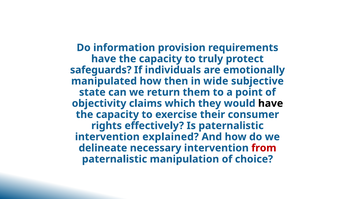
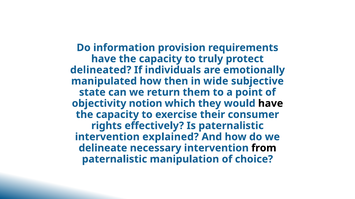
safeguards: safeguards -> delineated (101, 70)
claims: claims -> notion (146, 104)
from colour: red -> black (264, 148)
